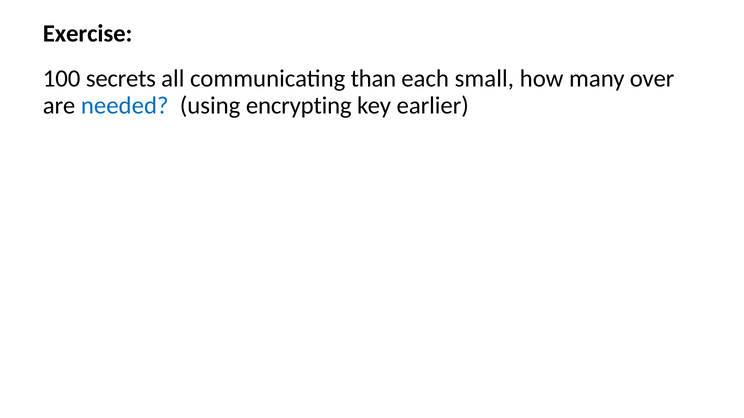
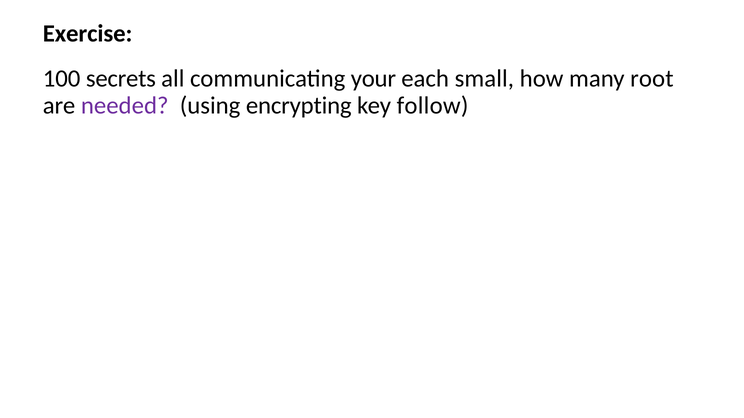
than: than -> your (373, 79)
over: over -> root (652, 79)
needed colour: blue -> purple (125, 106)
earlier: earlier -> follow (433, 106)
